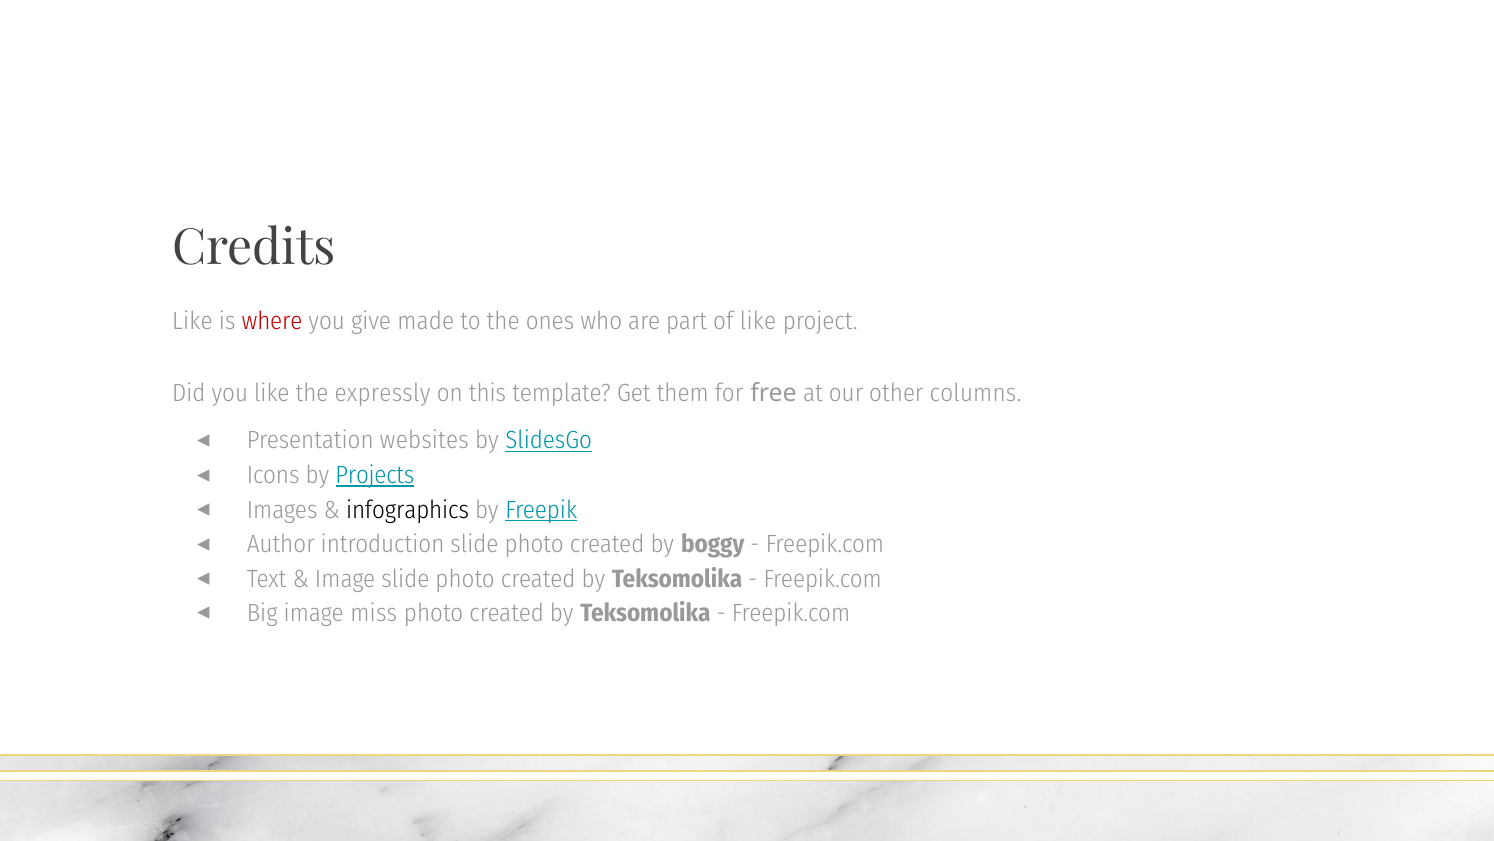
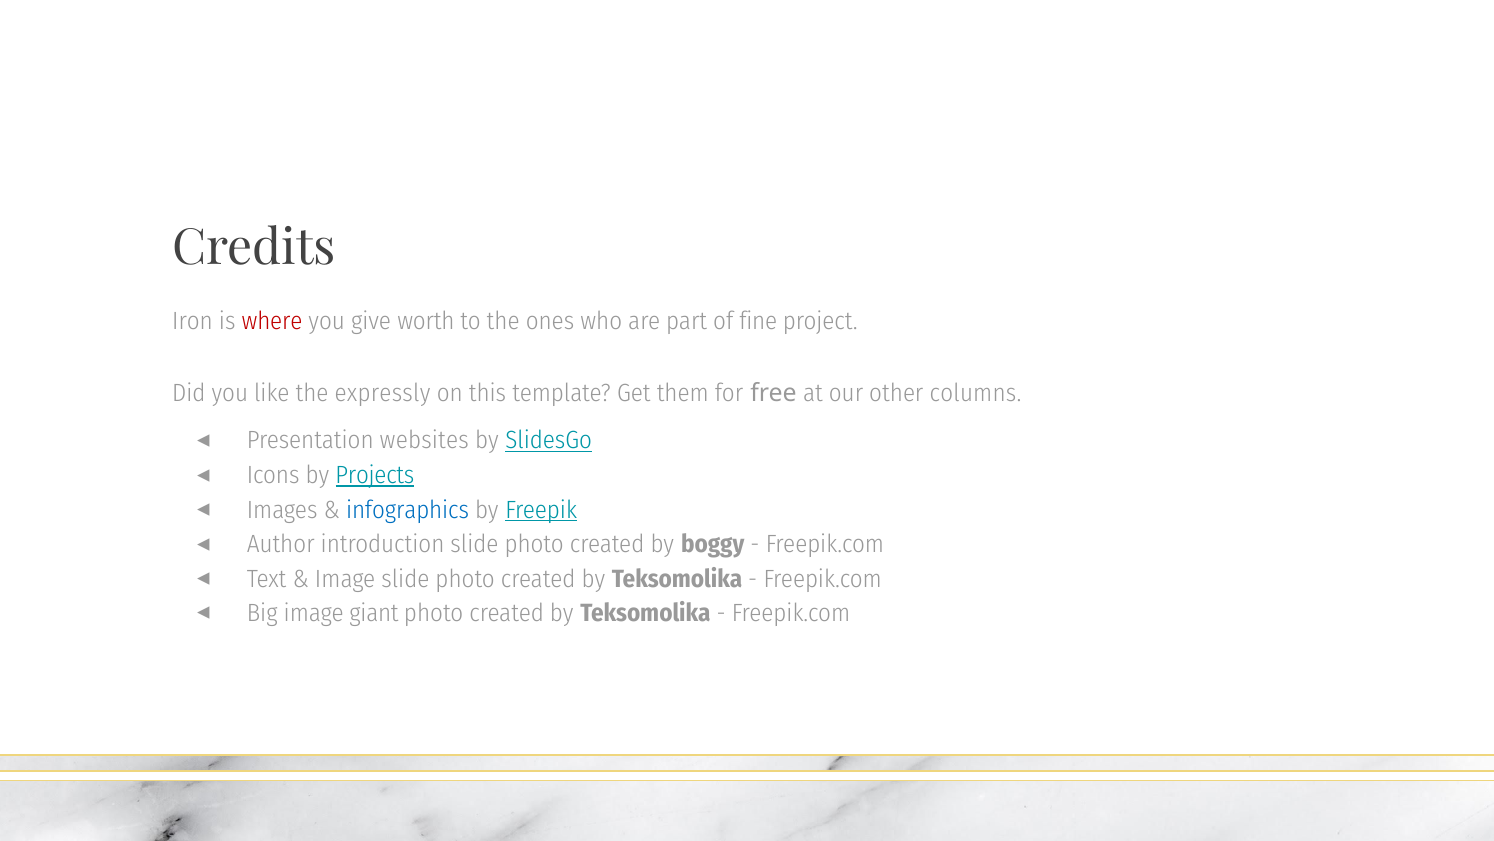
Like: Like -> Iron (192, 321)
made: made -> worth (426, 321)
of like: like -> fine (758, 321)
infographics colour: black -> blue (408, 509)
miss: miss -> giant (374, 613)
